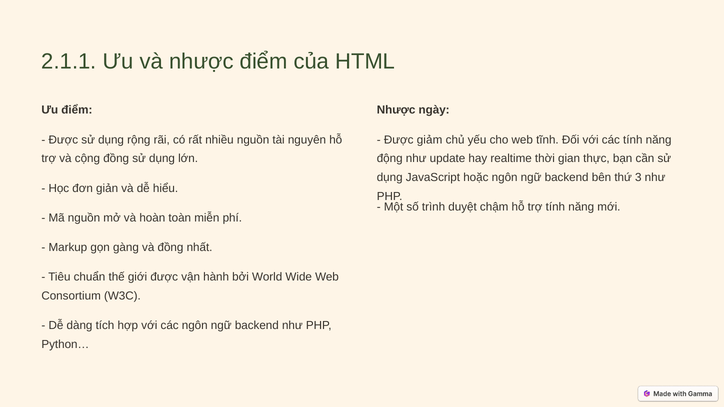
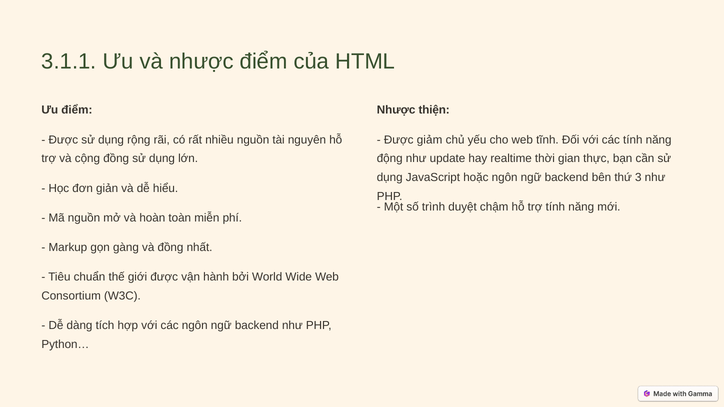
2.1.1: 2.1.1 -> 3.1.1 (69, 62)
ngày: ngày -> thiện (434, 110)
